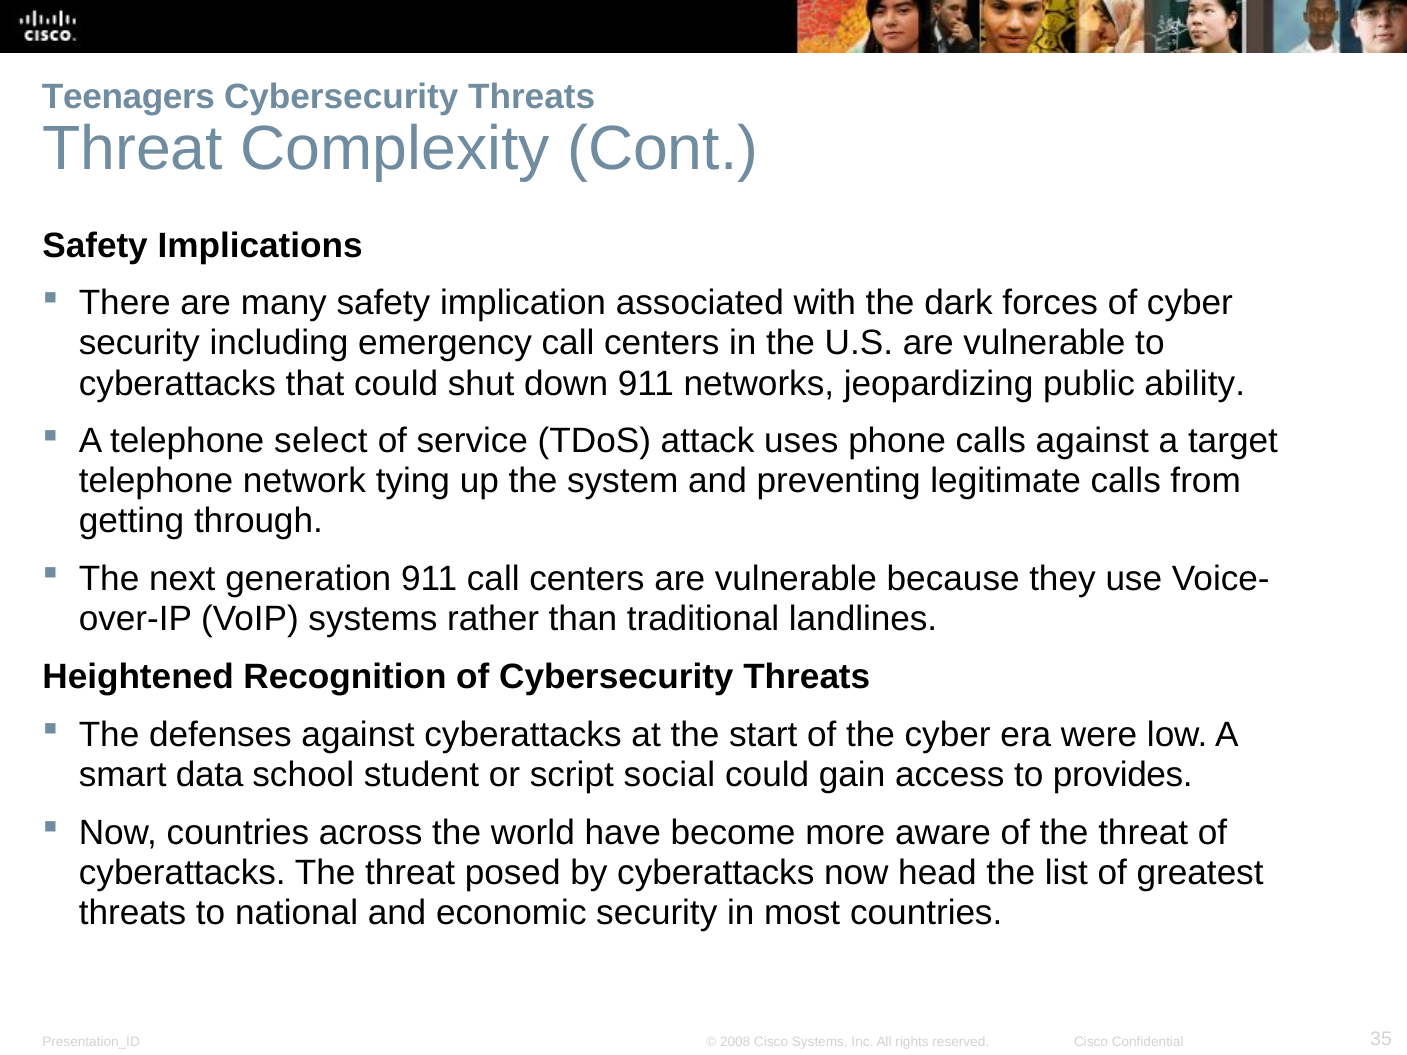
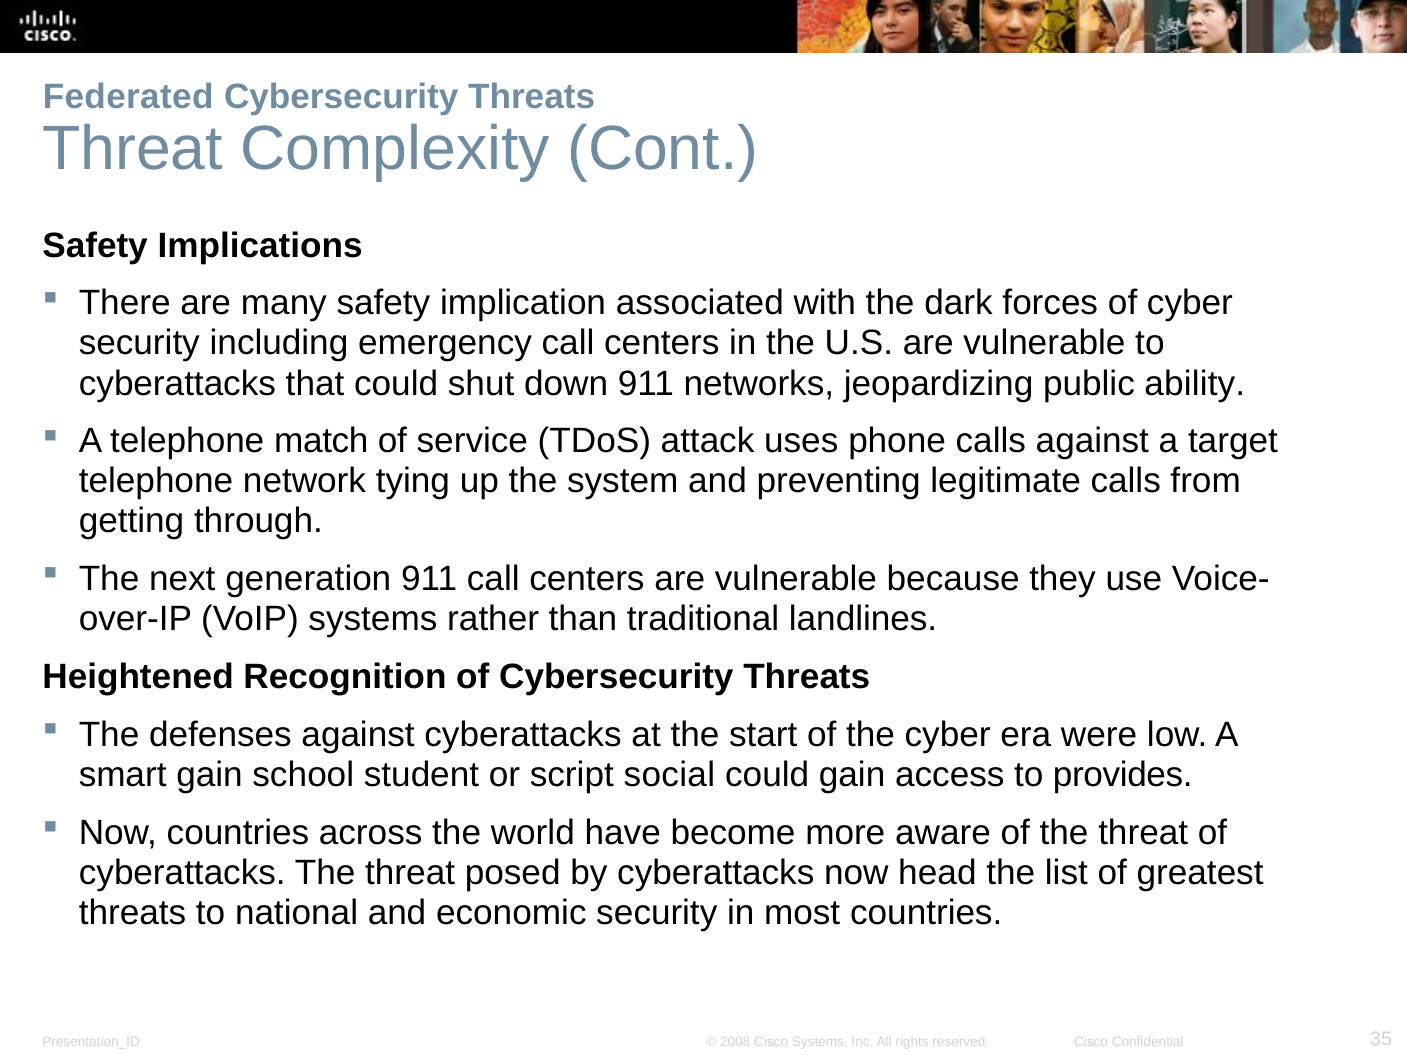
Teenagers: Teenagers -> Federated (128, 97)
select: select -> match (321, 441)
smart data: data -> gain (210, 775)
